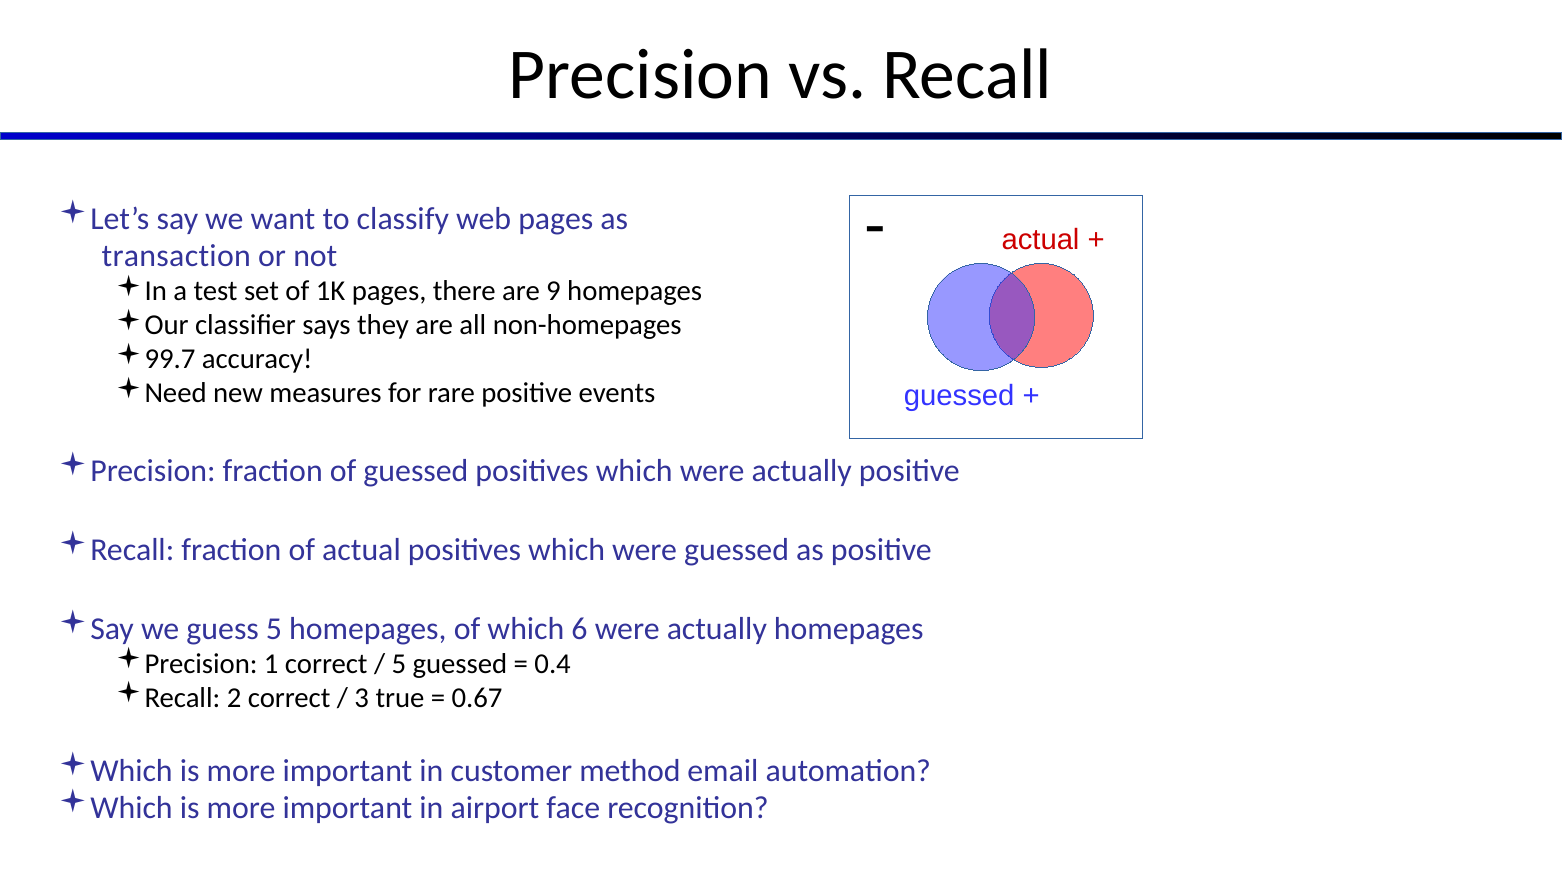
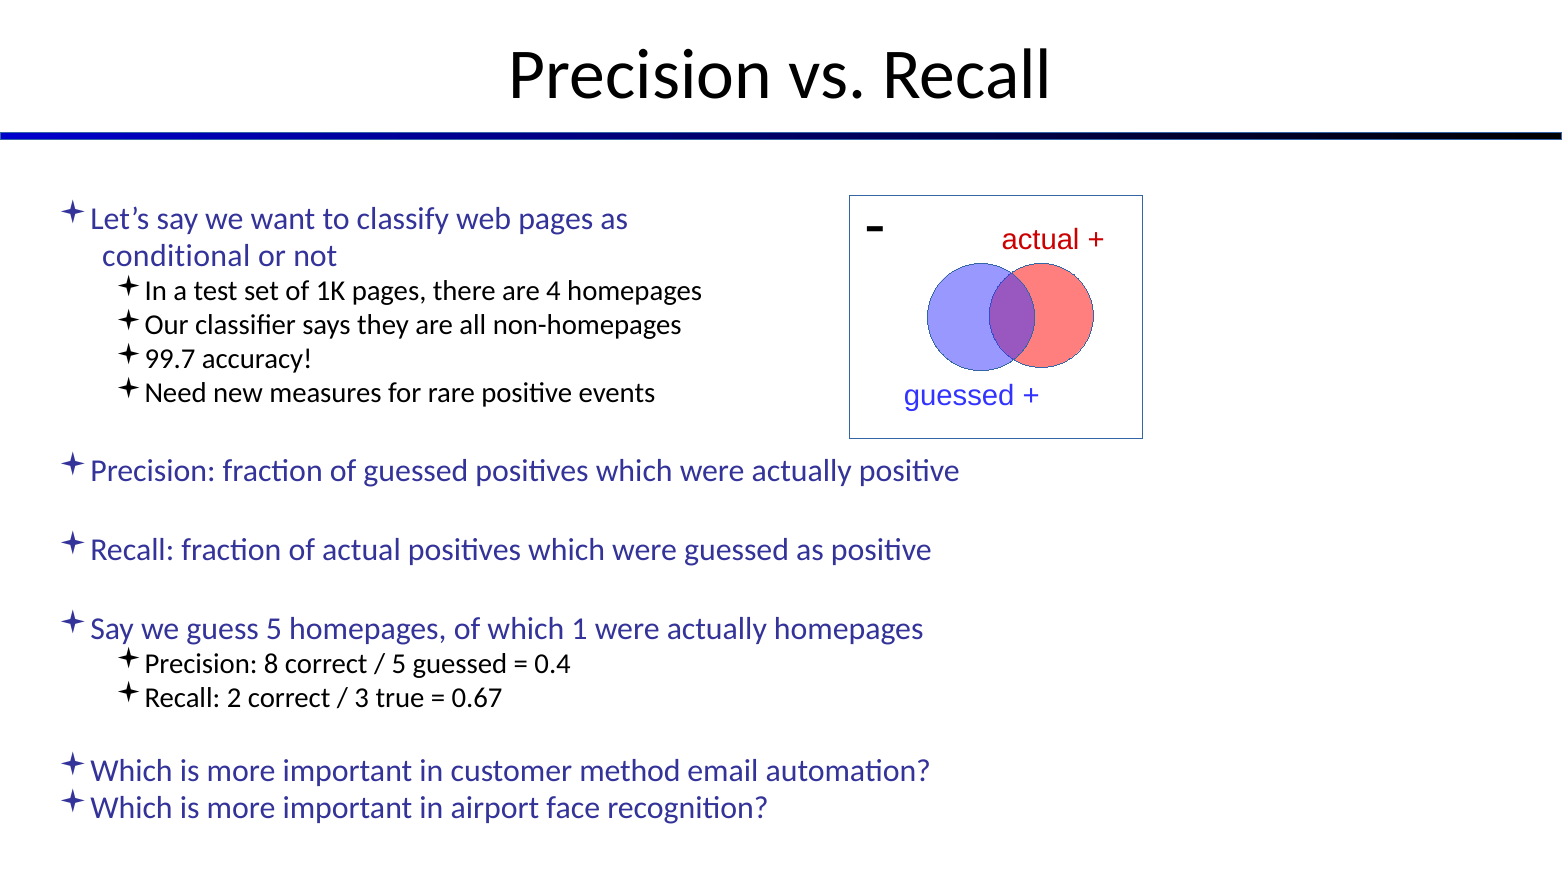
transaction: transaction -> conditional (176, 256)
9: 9 -> 4 (553, 292)
6: 6 -> 1 (580, 629)
1: 1 -> 8 (271, 665)
